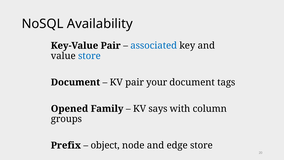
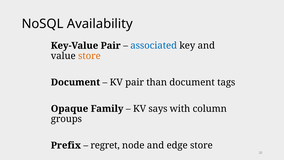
store colour: blue -> orange (89, 56)
your: your -> than (157, 82)
Opened: Opened -> Opaque (70, 109)
object: object -> regret (105, 145)
